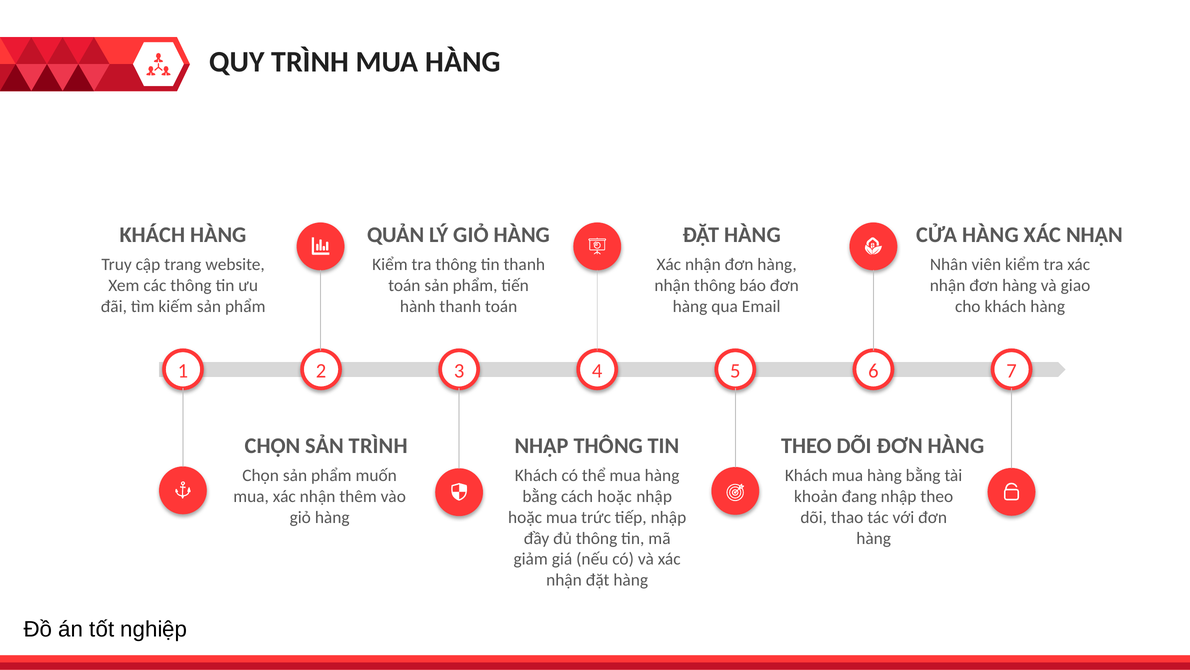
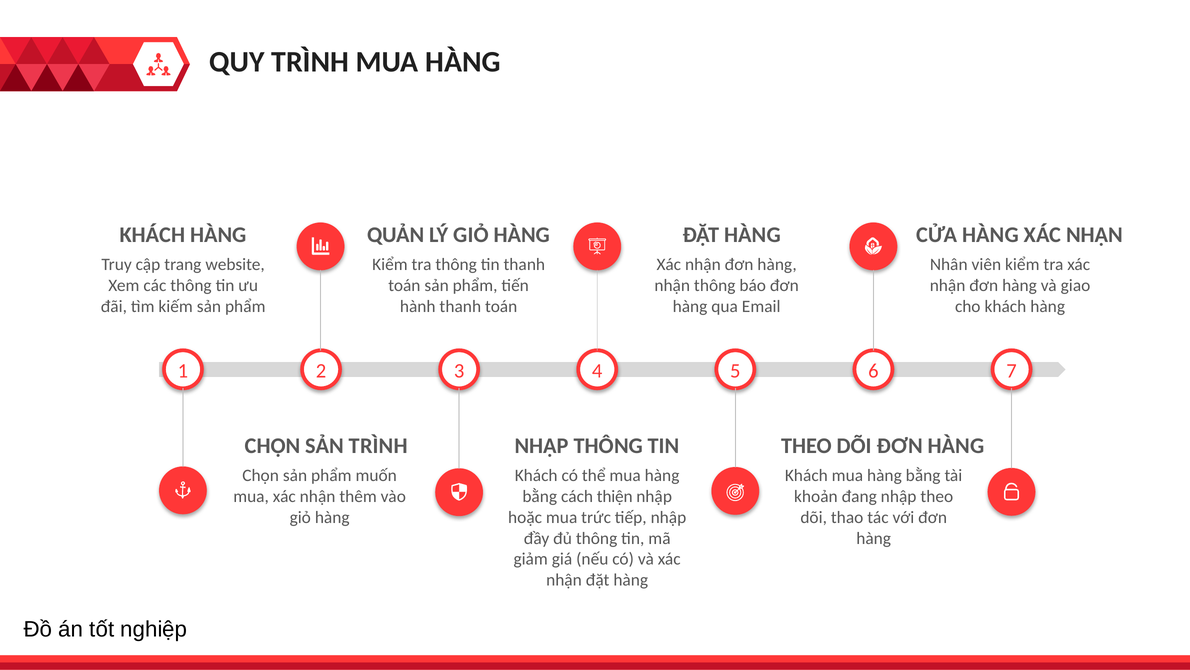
cách hoặc: hoặc -> thiện (615, 496)
